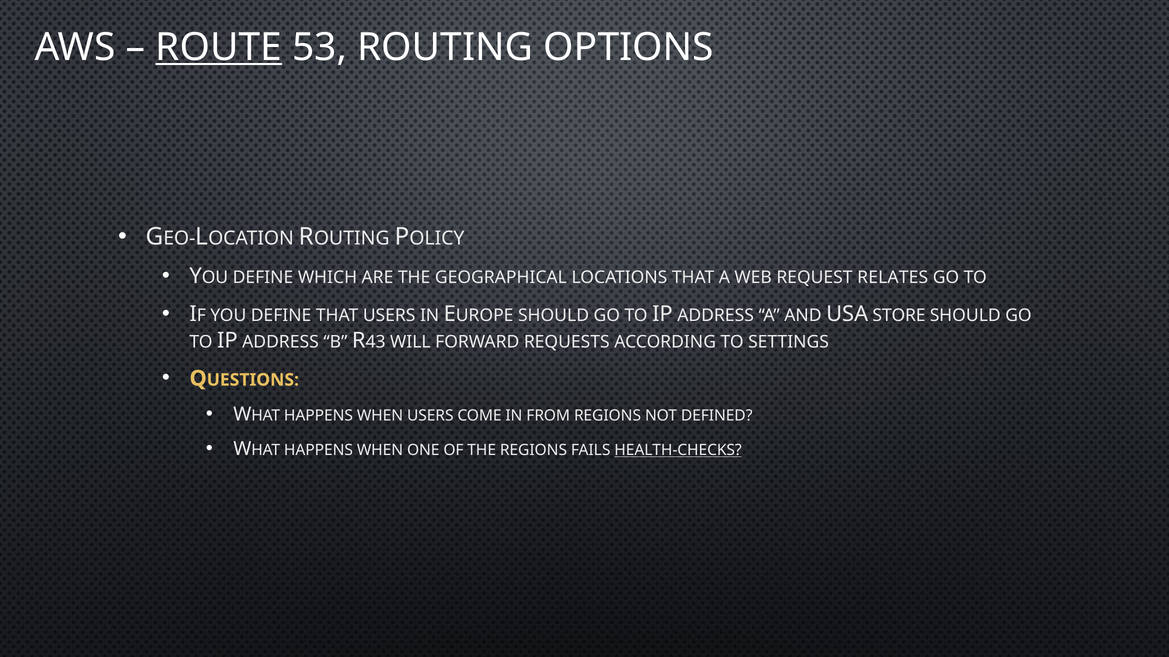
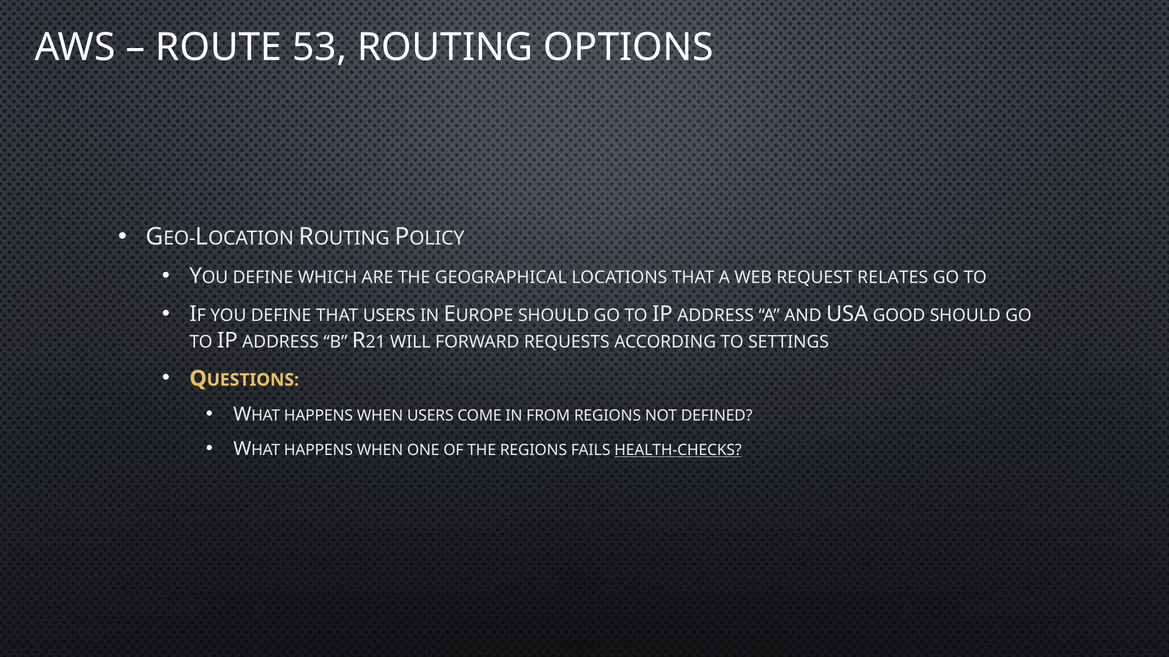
ROUTE underline: present -> none (219, 47)
STORE: STORE -> GOOD (899, 316)
43: 43 -> 21 (376, 342)
